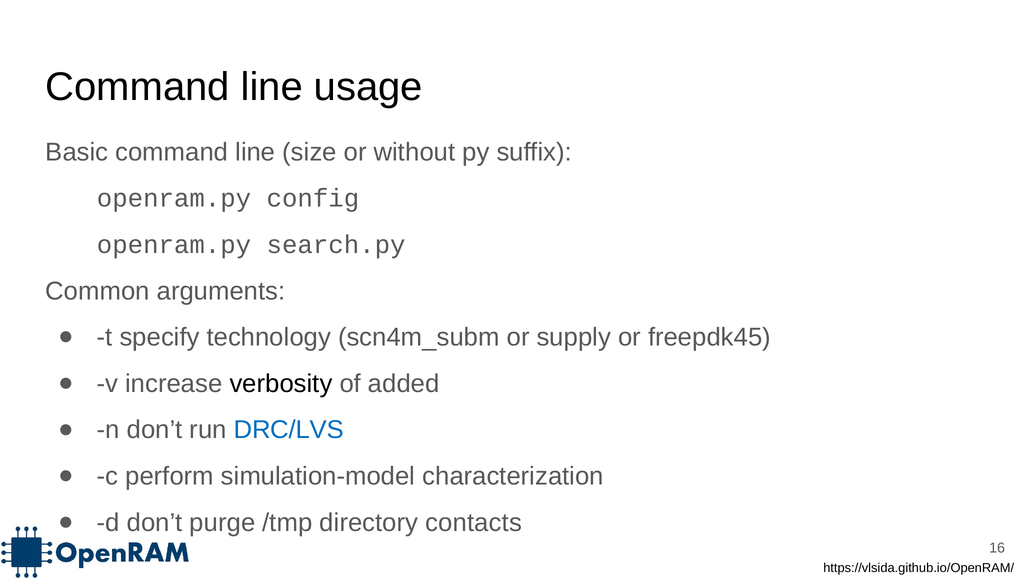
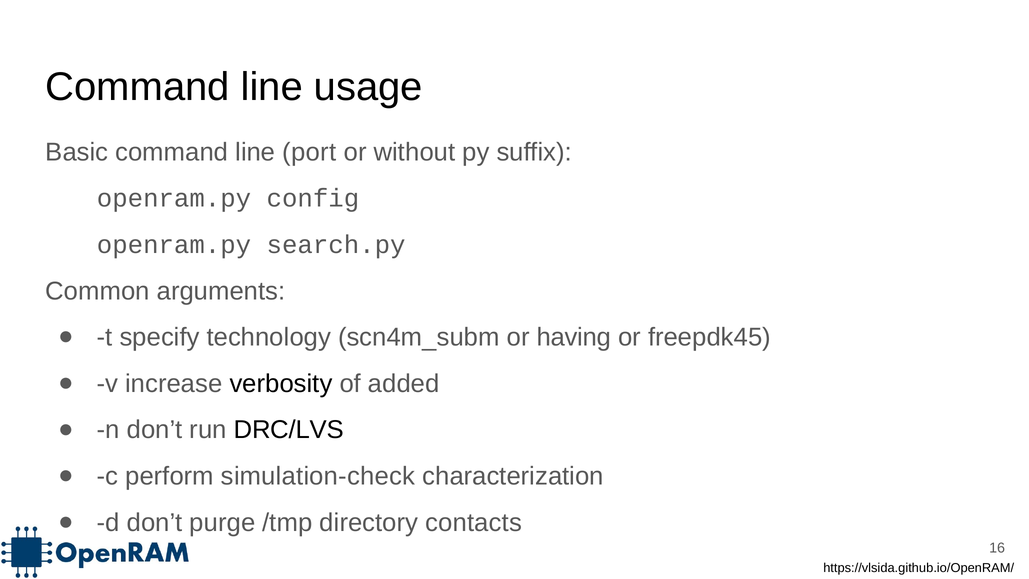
size: size -> port (309, 152)
supply: supply -> having (574, 337)
DRC/LVS colour: blue -> black (289, 430)
simulation-model: simulation-model -> simulation-check (318, 476)
